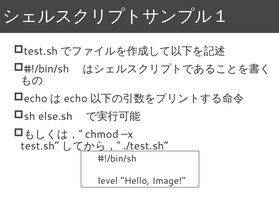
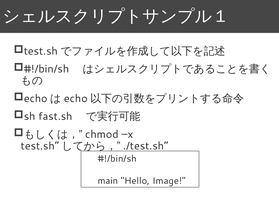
else.sh: else.sh -> fast.sh (55, 117)
level: level -> main (108, 181)
